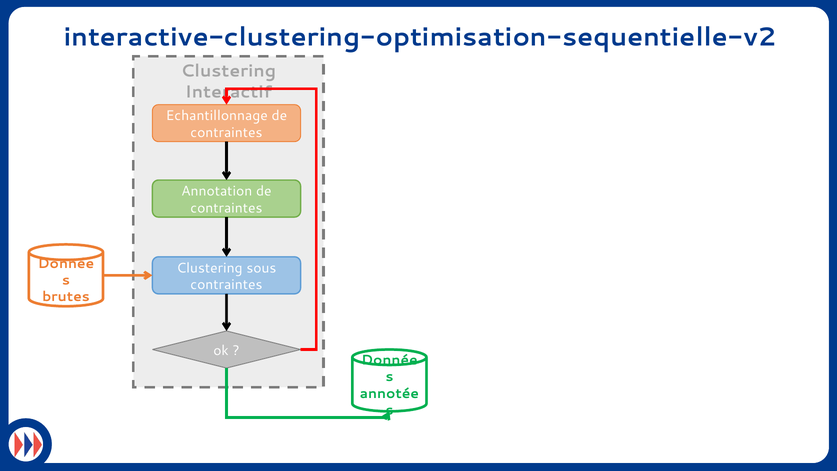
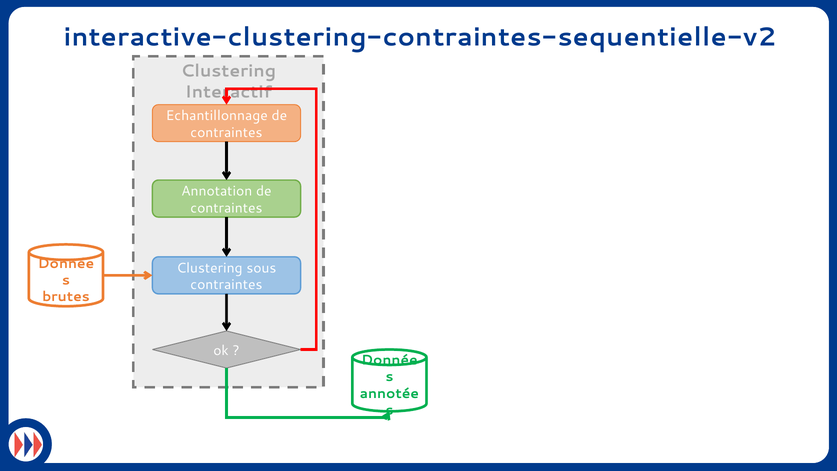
interactive-clustering-optimisation-sequentielle-v2: interactive-clustering-optimisation-sequentielle-v2 -> interactive-clustering-contraintes-sequentielle-v2 (420, 37)
